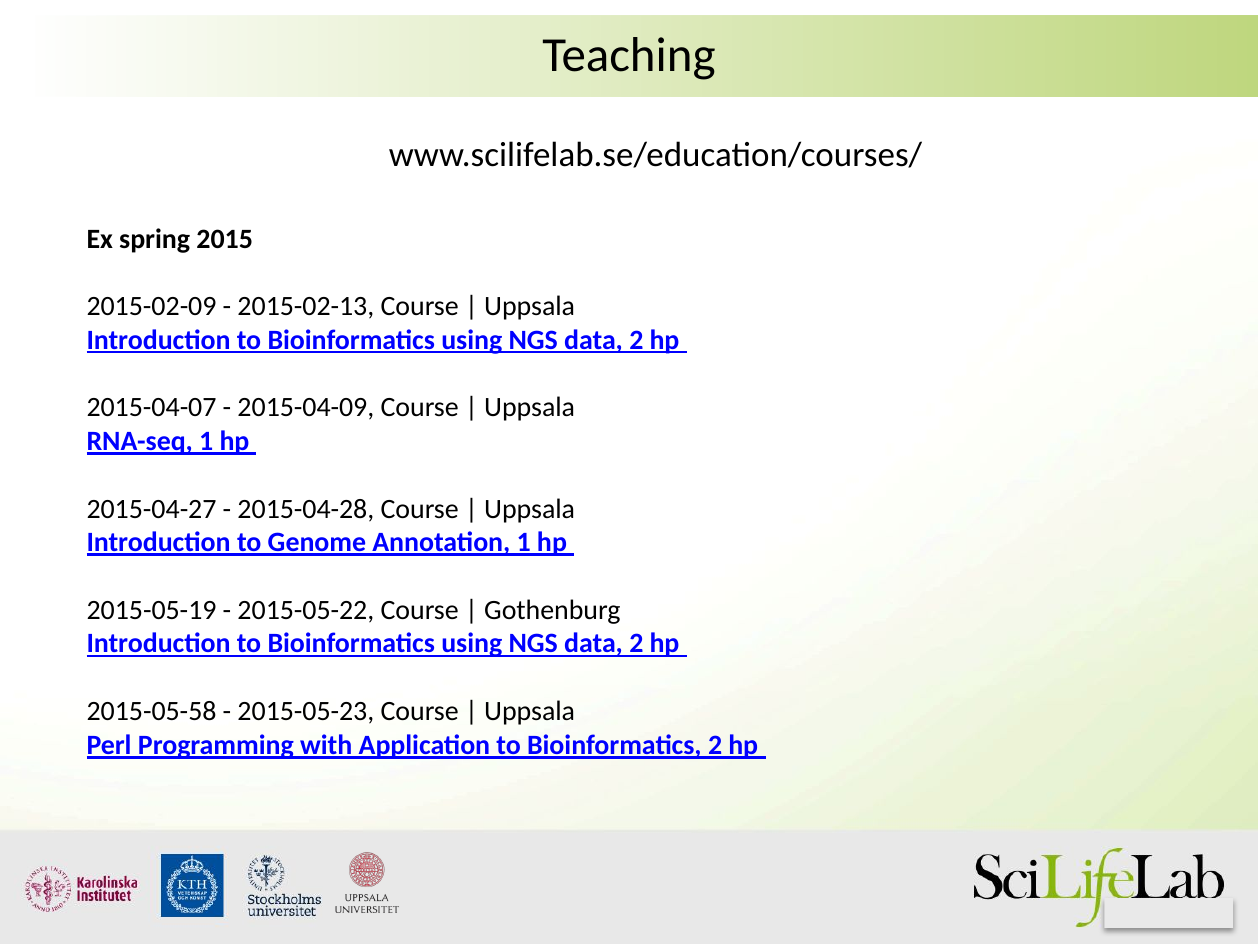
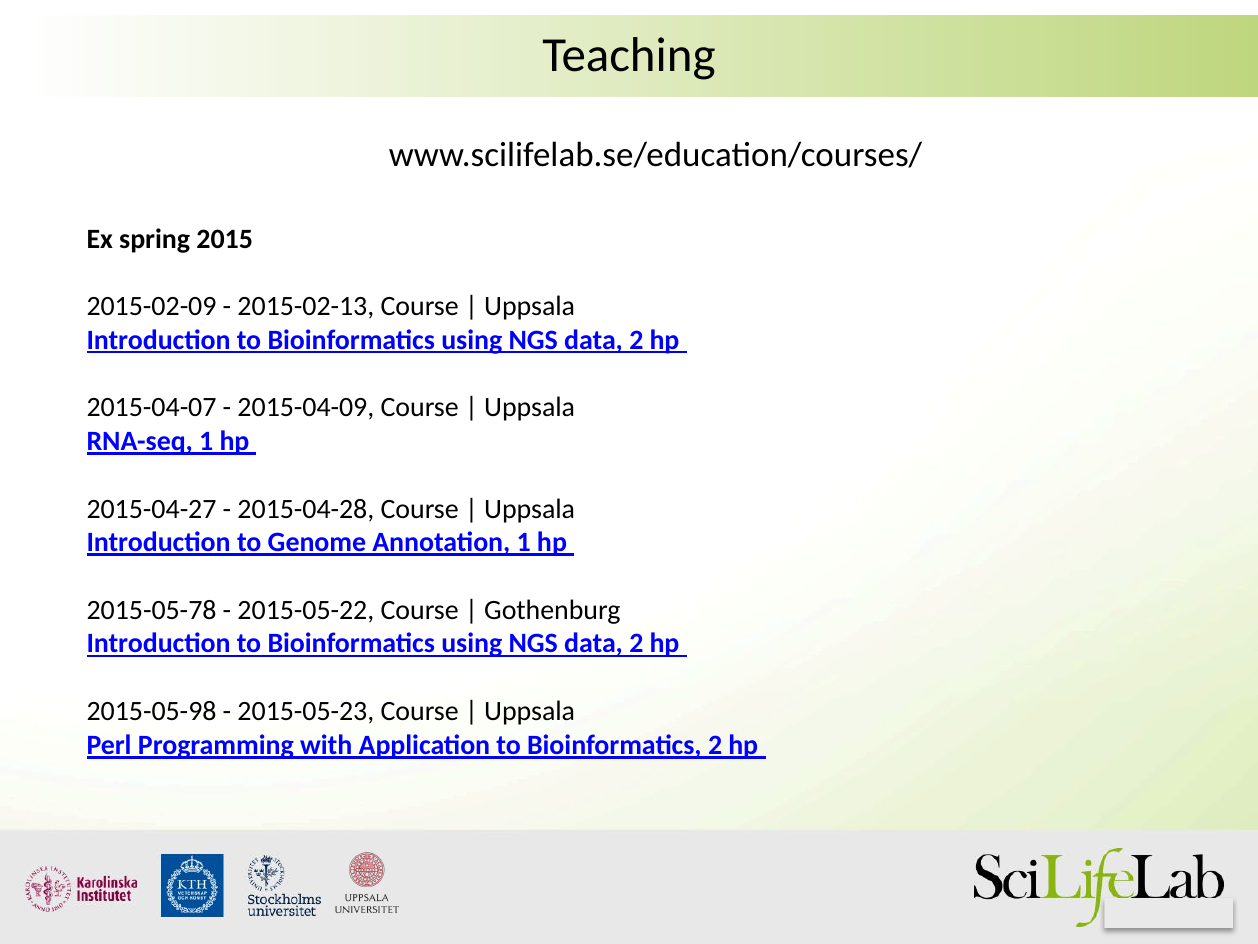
2015-05-19: 2015-05-19 -> 2015-05-78 (152, 610)
2015-05-58: 2015-05-58 -> 2015-05-98 (152, 711)
